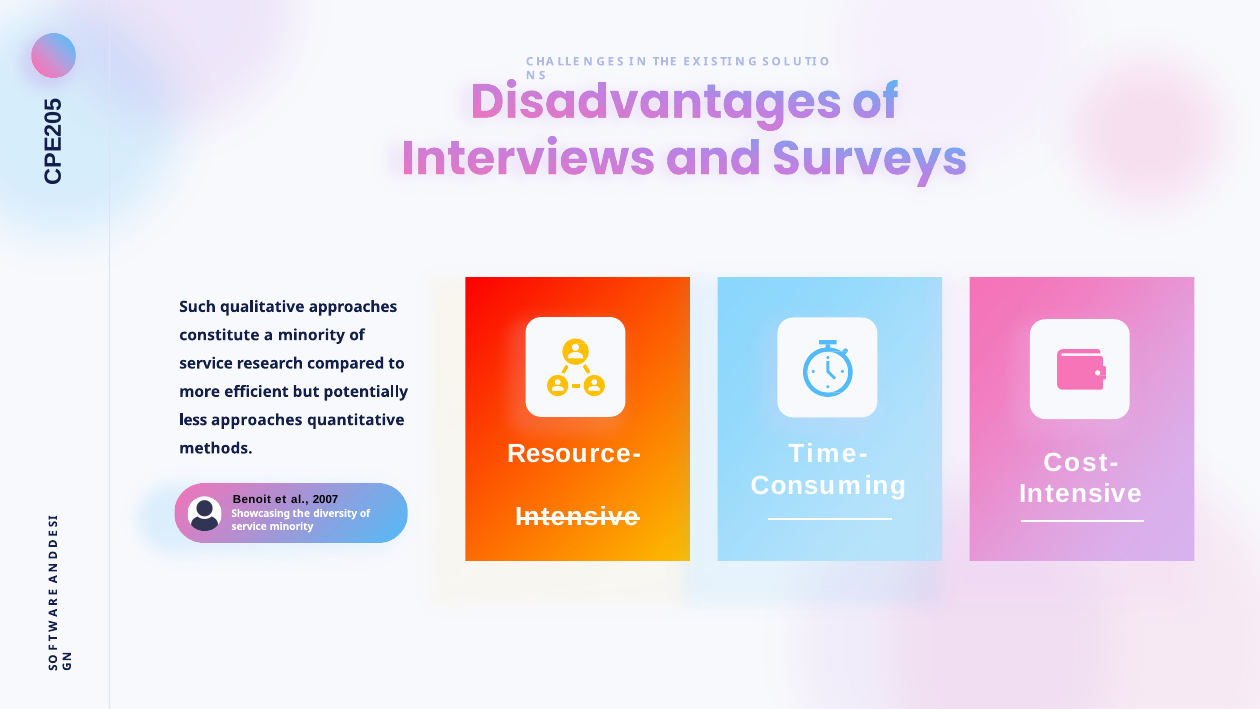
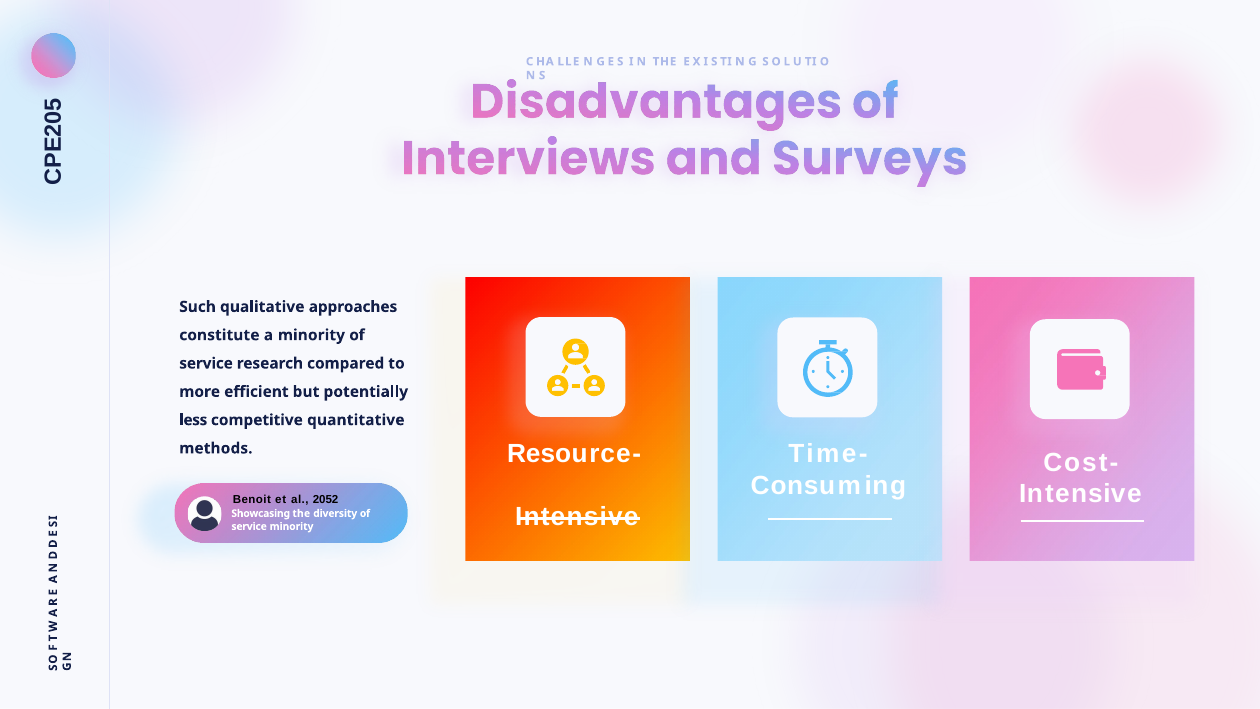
less approaches: approaches -> competitive (257, 420)
2007: 2007 -> 2052 (326, 500)
